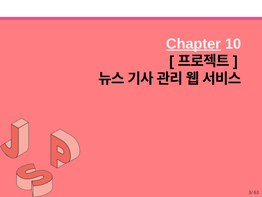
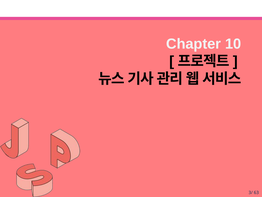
Chapter underline: present -> none (194, 44)
